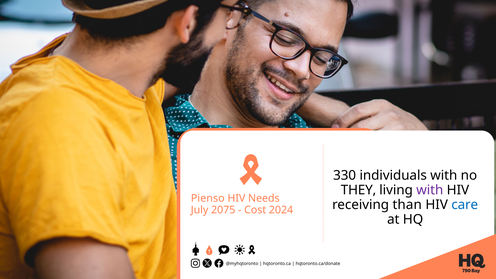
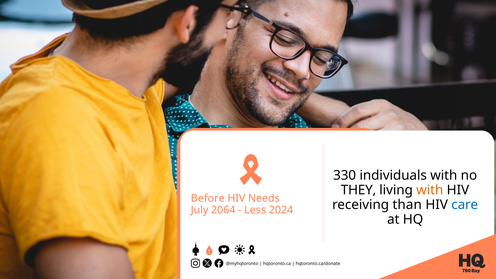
with colour: purple -> orange (430, 190)
Pienso: Pienso -> Before (208, 198)
2075: 2075 -> 2064 (223, 210)
Cost: Cost -> Less (255, 210)
